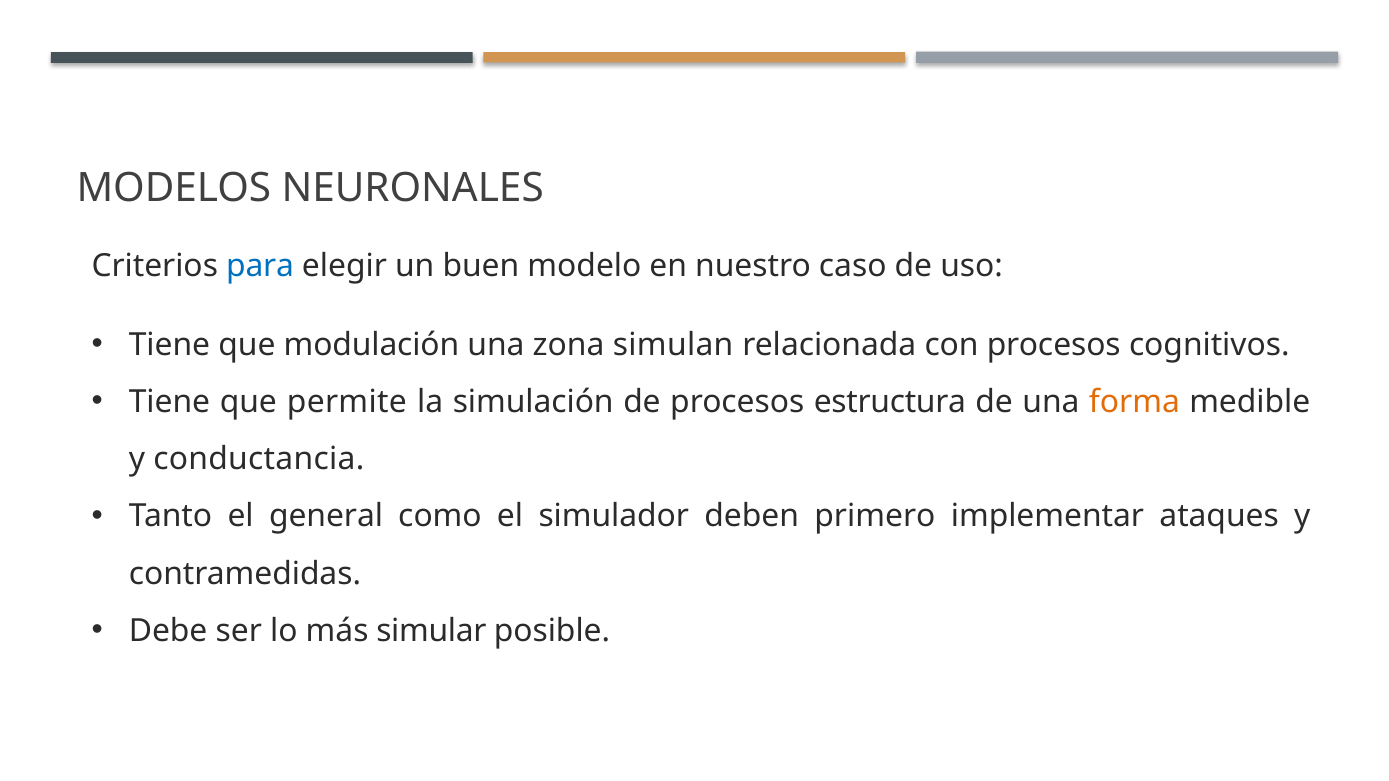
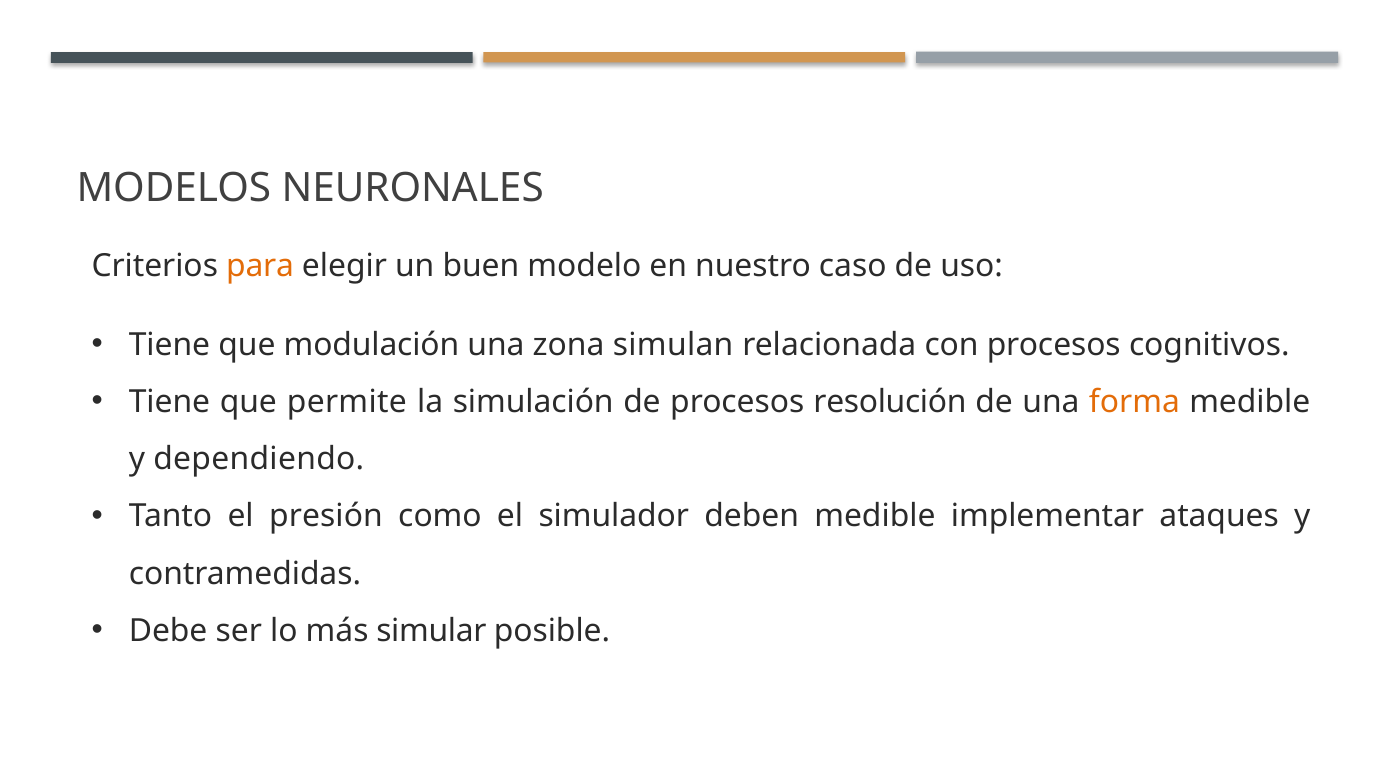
para colour: blue -> orange (260, 266)
estructura: estructura -> resolución (890, 402)
conductancia: conductancia -> dependiendo (259, 459)
general: general -> presión (326, 517)
deben primero: primero -> medible (875, 517)
